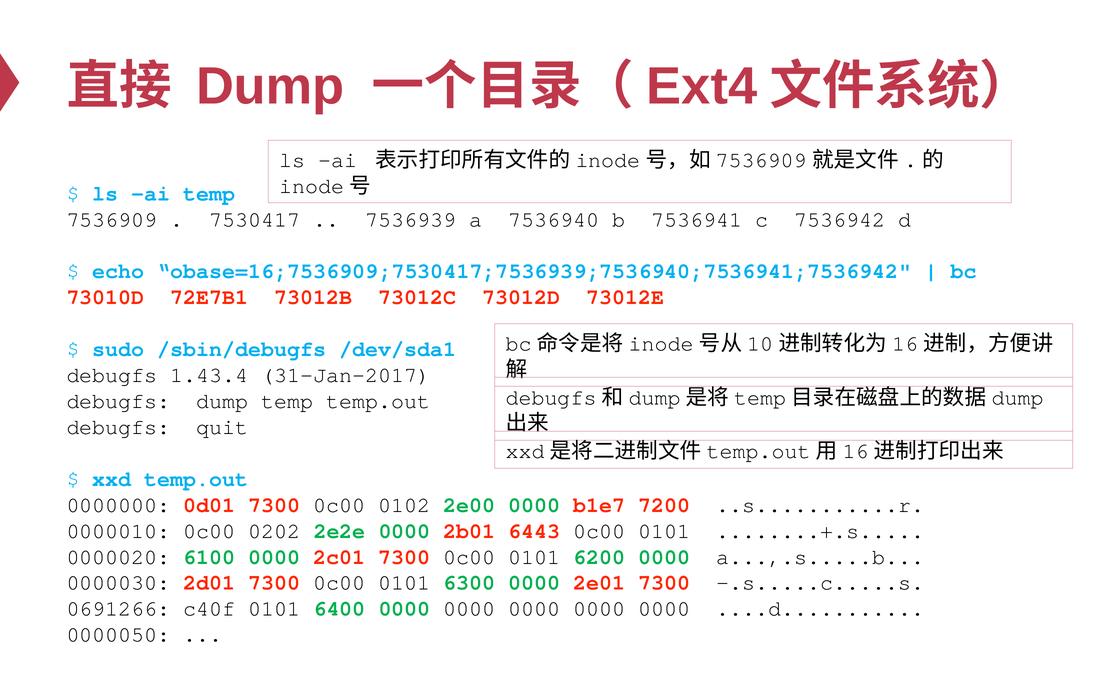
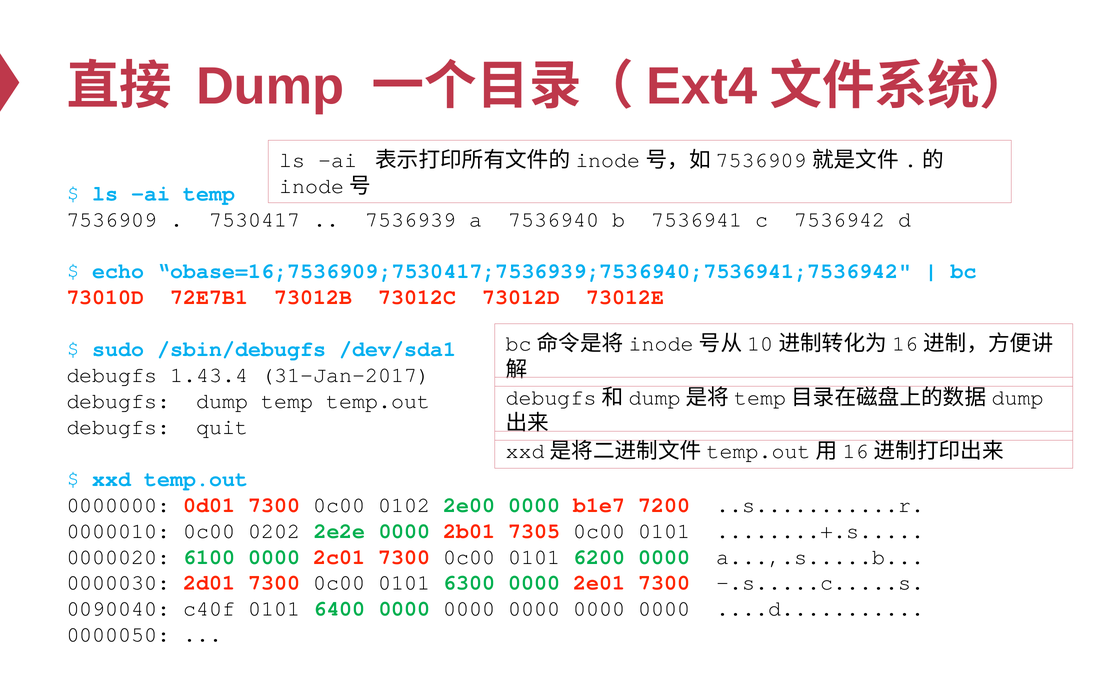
6443: 6443 -> 7305 (534, 531)
0691266: 0691266 -> 0090040 (118, 609)
